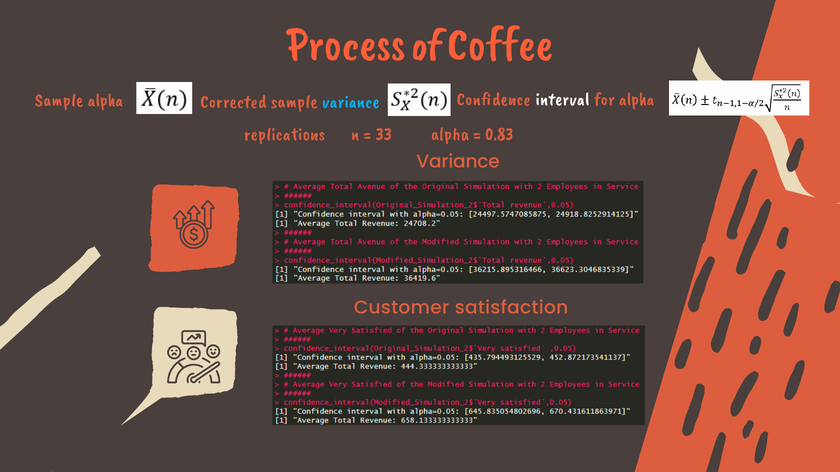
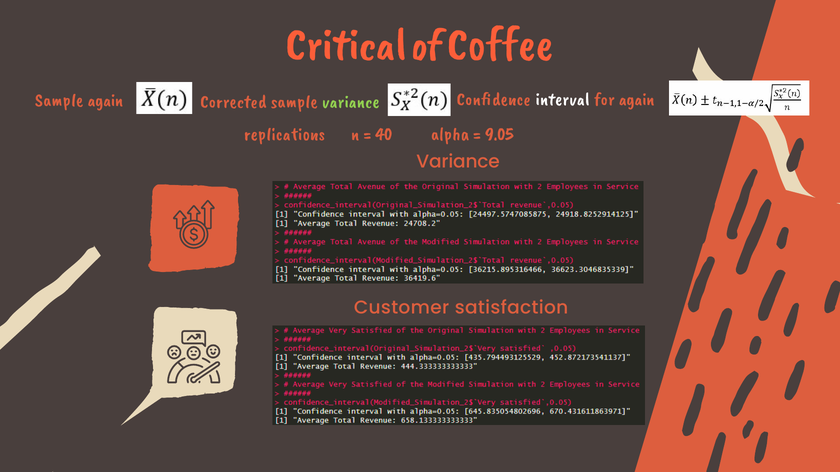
Process: Process -> Critical (346, 44)
Sample alpha: alpha -> again (105, 100)
variance colour: light blue -> light green (351, 102)
for alpha: alpha -> again (637, 99)
33: 33 -> 40 (384, 135)
0.83: 0.83 -> 9.05 (499, 135)
